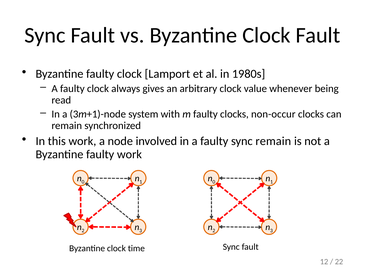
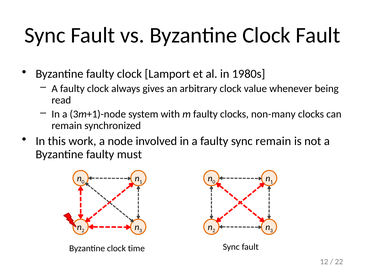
non-occur: non-occur -> non-many (273, 114)
faulty work: work -> must (129, 154)
